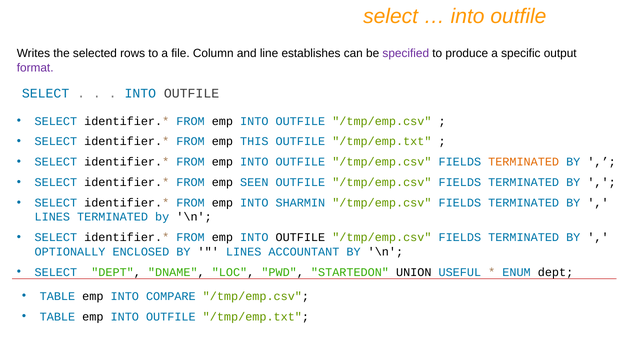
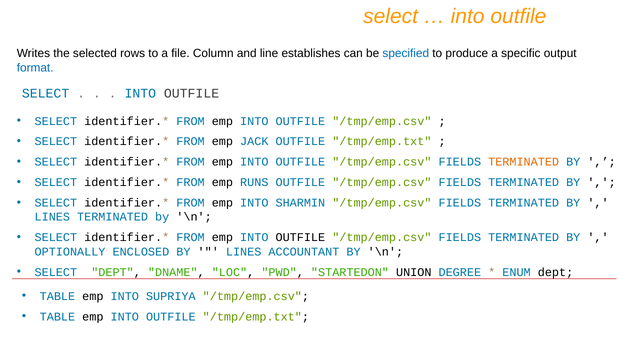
specified colour: purple -> blue (406, 54)
format colour: purple -> blue (35, 68)
THIS: THIS -> JACK (254, 142)
SEEN: SEEN -> RUNS (254, 183)
USEFUL: USEFUL -> DEGREE (460, 272)
COMPARE: COMPARE -> SUPRIYA (171, 296)
